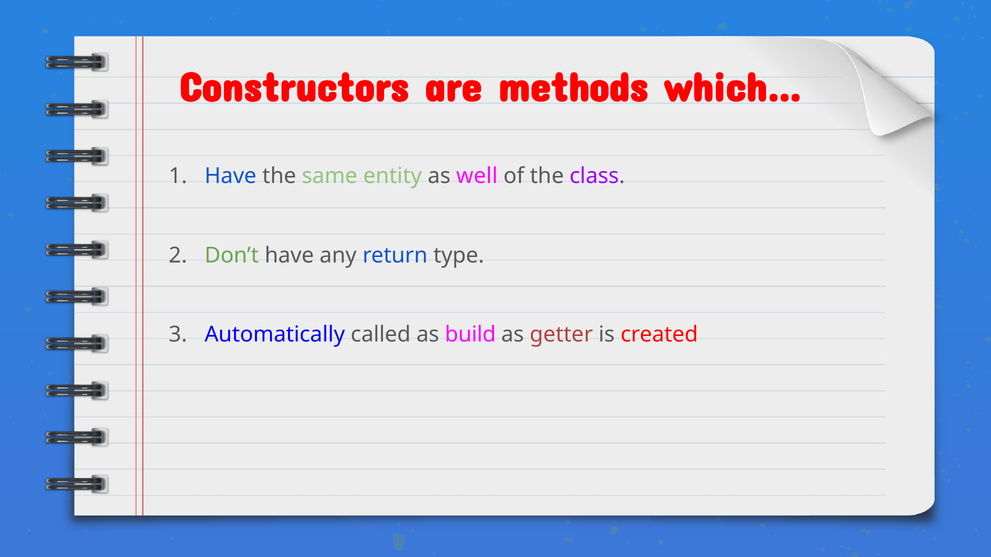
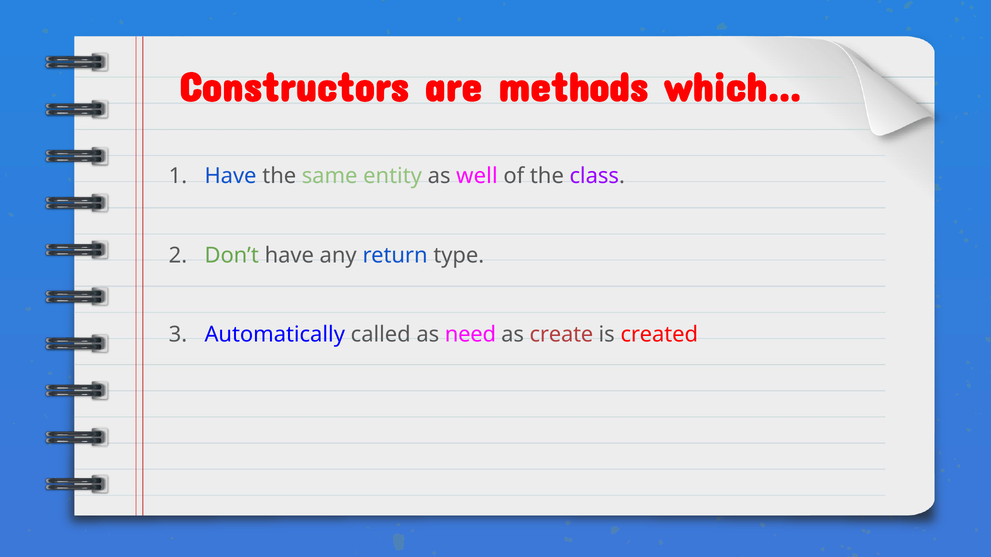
build: build -> need (470, 335)
getter: getter -> create (561, 335)
